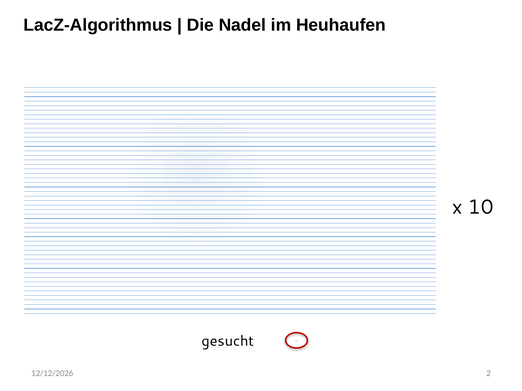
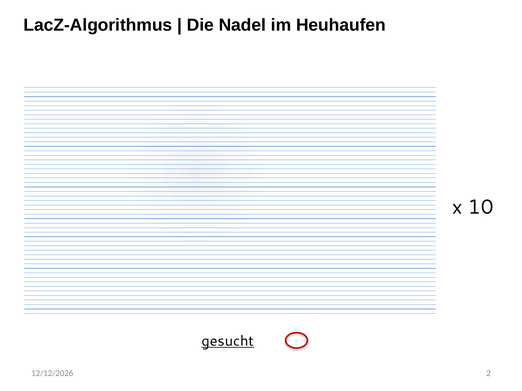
gesucht underline: none -> present (228, 341)
